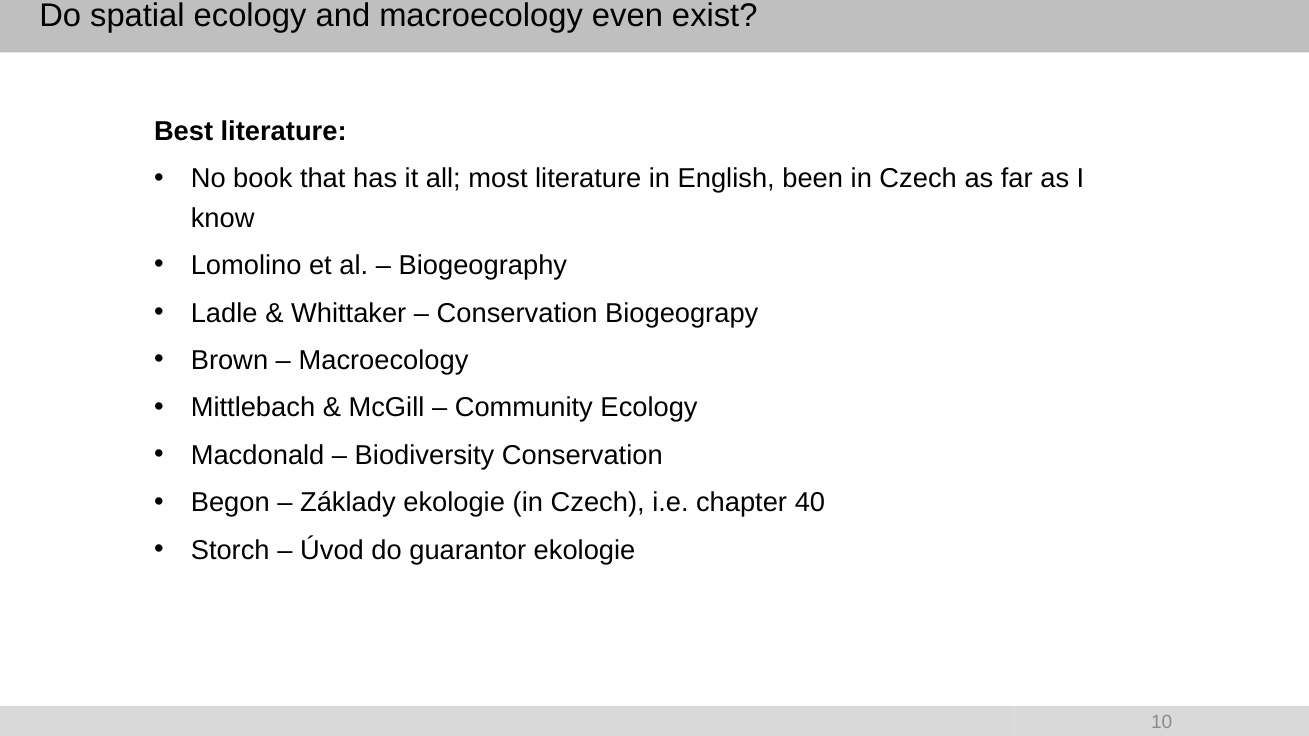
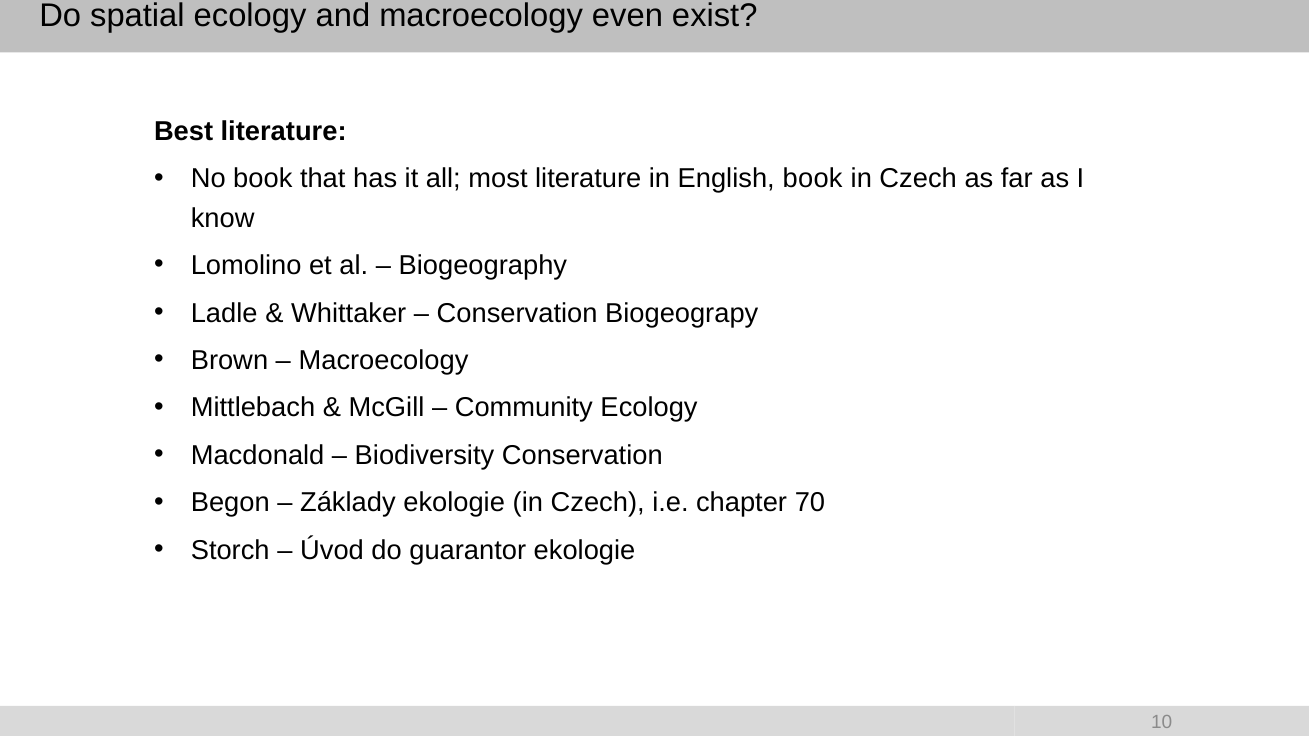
English been: been -> book (813, 179)
40: 40 -> 70 (810, 503)
